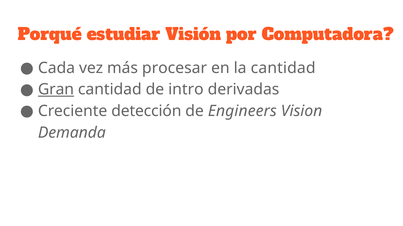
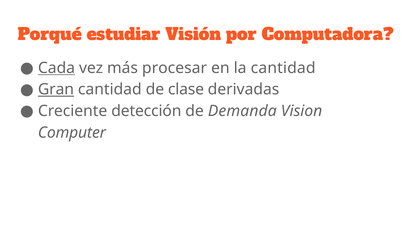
Cada underline: none -> present (56, 68)
intro: intro -> clase (186, 90)
Engineers: Engineers -> Demanda (242, 111)
Demanda: Demanda -> Computer (72, 133)
